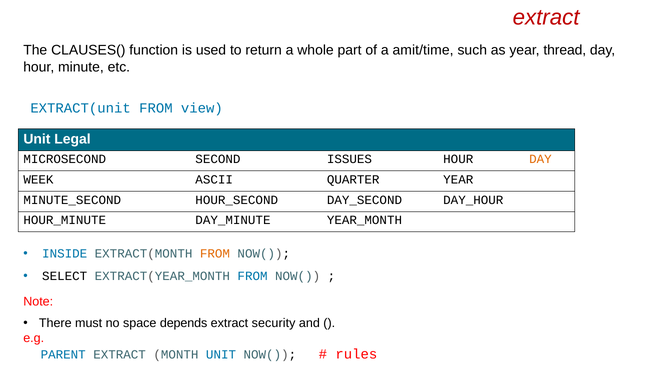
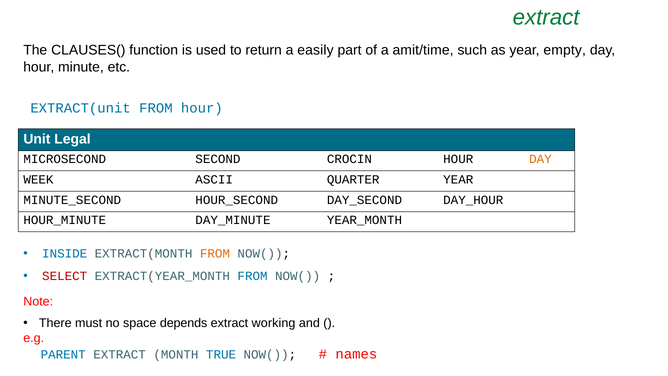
extract colour: red -> green (546, 17)
whole: whole -> easily (315, 50)
thread: thread -> empty (565, 50)
FROM view: view -> hour (202, 108)
ISSUES: ISSUES -> CROCIN (349, 159)
SELECT colour: black -> red (65, 276)
security: security -> working (274, 323)
MONTH UNIT: UNIT -> TRUE (221, 354)
rules: rules -> names (356, 354)
